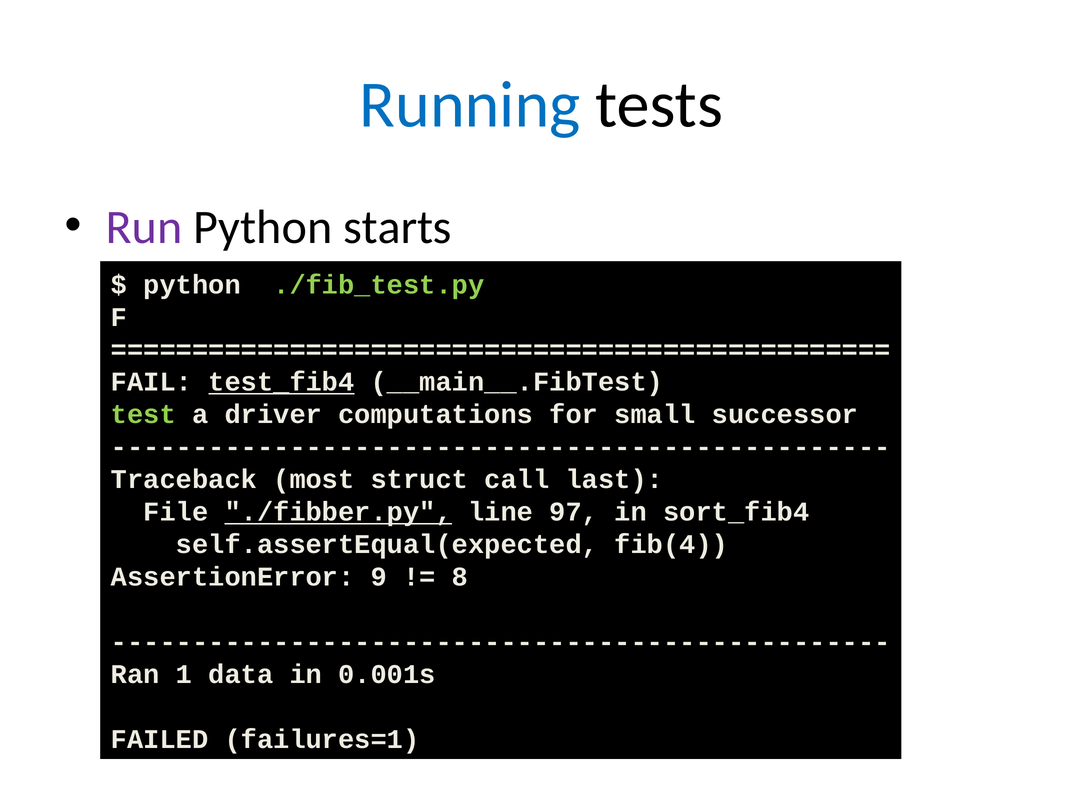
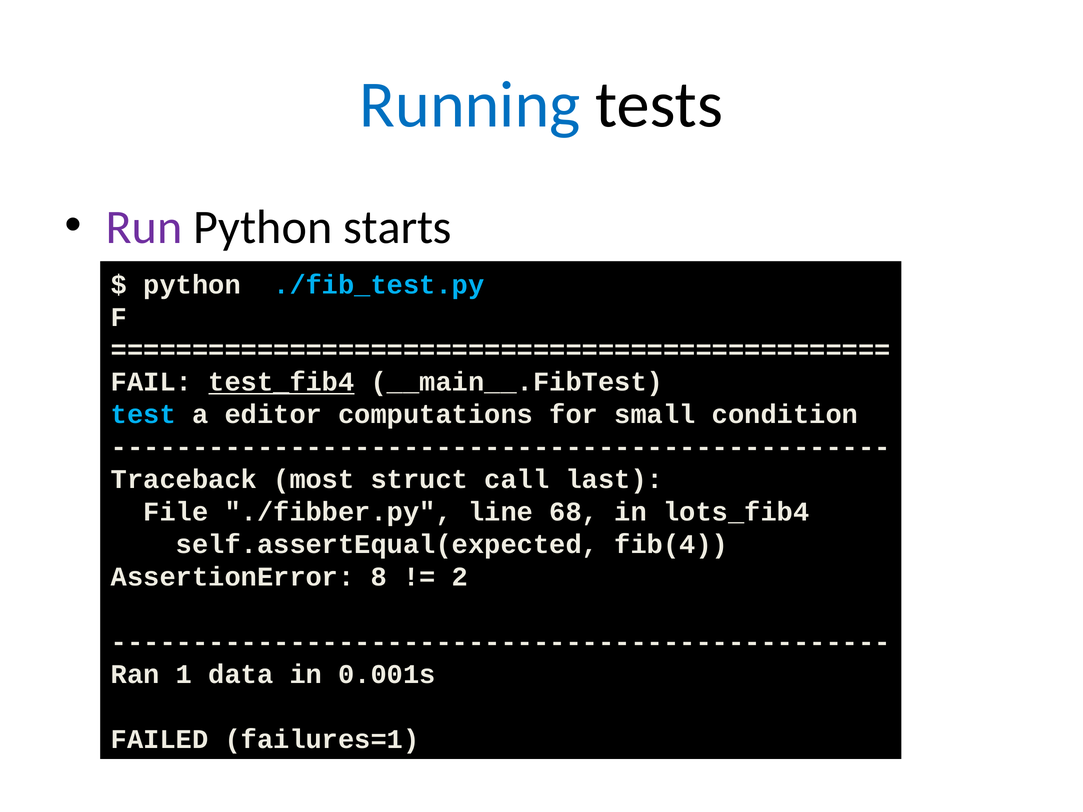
./fib_test.py colour: light green -> light blue (379, 285)
test colour: light green -> light blue (143, 415)
driver: driver -> editor (273, 415)
successor: successor -> condition (785, 415)
./fibber.py underline: present -> none (338, 512)
97: 97 -> 68 (574, 512)
sort_fib4: sort_fib4 -> lots_fib4 (736, 512)
9: 9 -> 8 (379, 577)
8: 8 -> 2 (460, 577)
